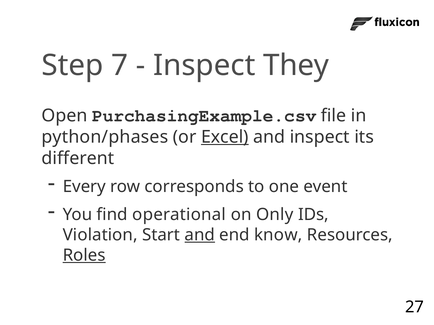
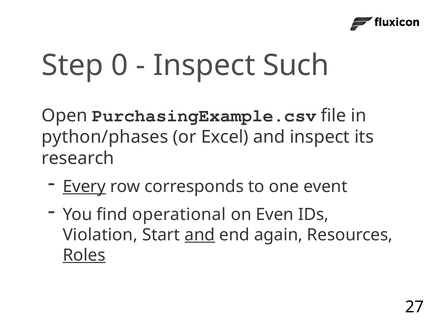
7: 7 -> 0 (120, 66)
They: They -> Such (296, 66)
Excel underline: present -> none (225, 137)
different: different -> research (78, 158)
Every underline: none -> present (84, 187)
Only: Only -> Even (275, 215)
know: know -> again (278, 235)
